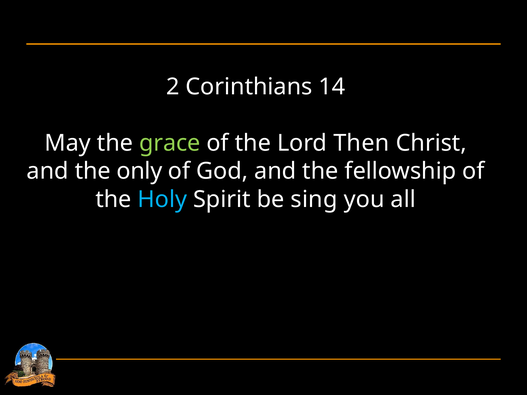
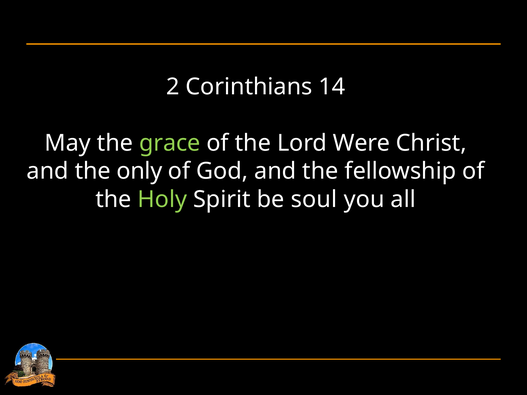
Then: Then -> Were (362, 143)
Holy colour: light blue -> light green (162, 200)
sing: sing -> soul (314, 200)
